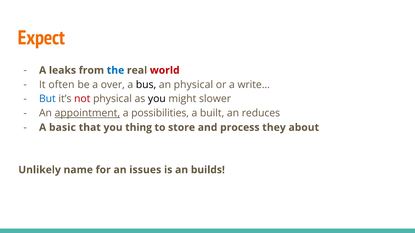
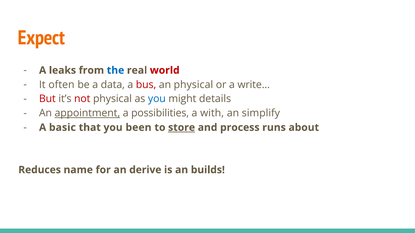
over: over -> data (113, 85)
bus colour: black -> red (146, 85)
But colour: blue -> red (47, 99)
you colour: black -> blue (157, 99)
slower: slower -> details (215, 99)
built: built -> with (212, 113)
reduces: reduces -> simplify (261, 113)
thing: thing -> been (139, 128)
store underline: none -> present (182, 128)
they: they -> runs (274, 128)
Unlikely: Unlikely -> Reduces (40, 170)
issues: issues -> derive (145, 170)
